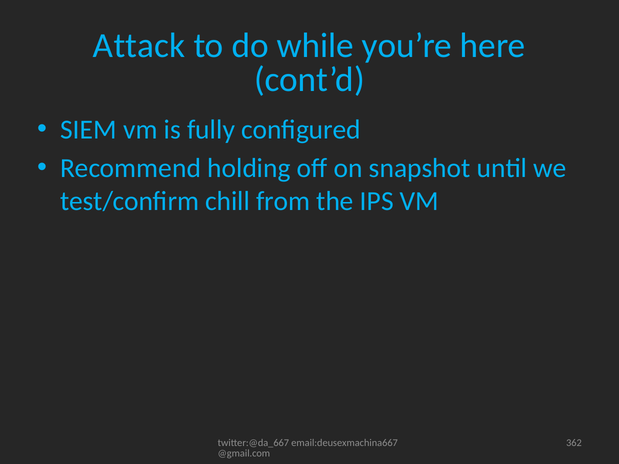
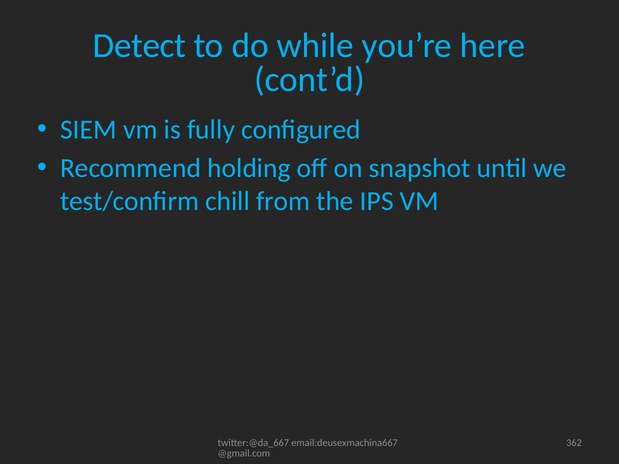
Attack: Attack -> Detect (139, 46)
